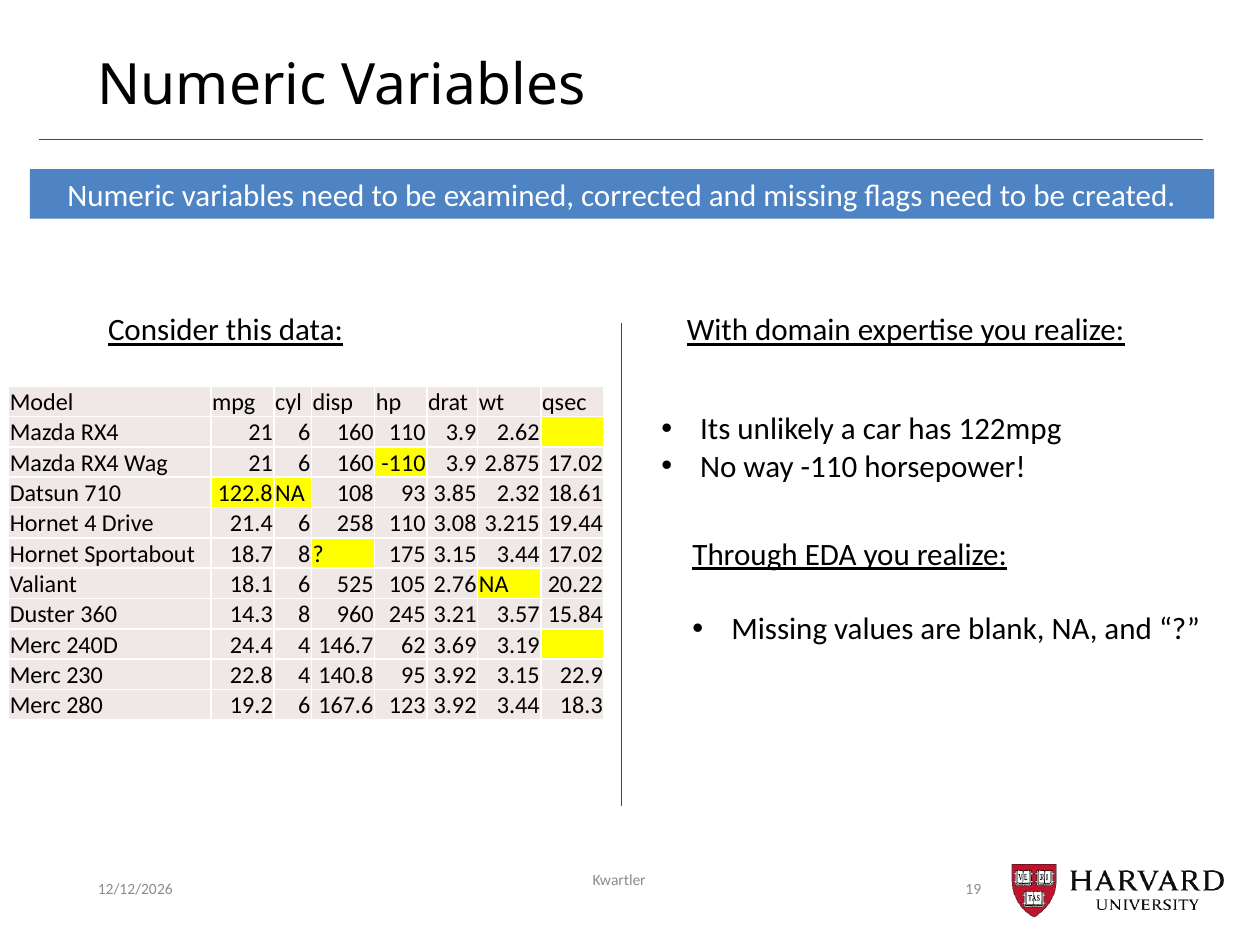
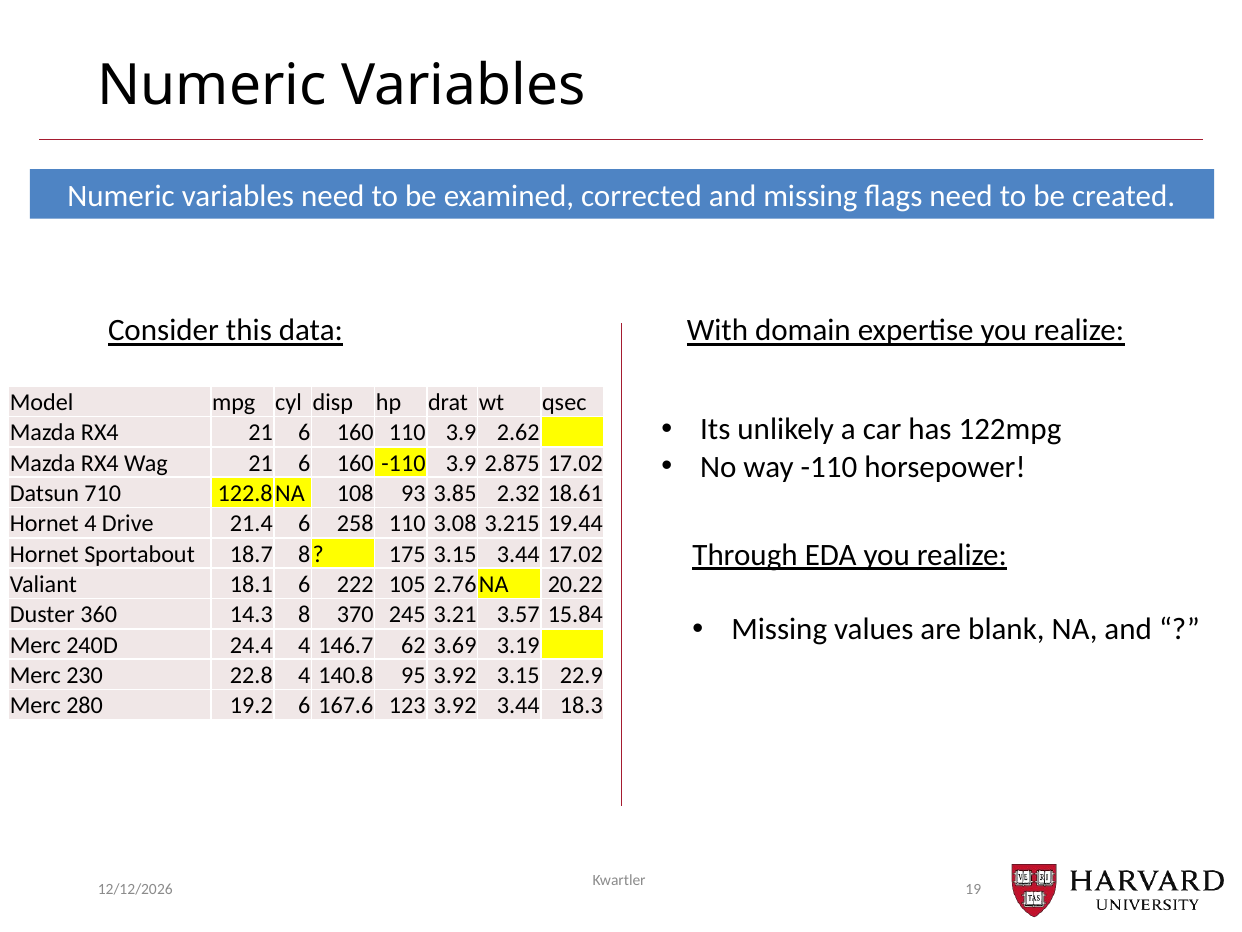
525: 525 -> 222 (355, 584)
960: 960 -> 370 (355, 614)
